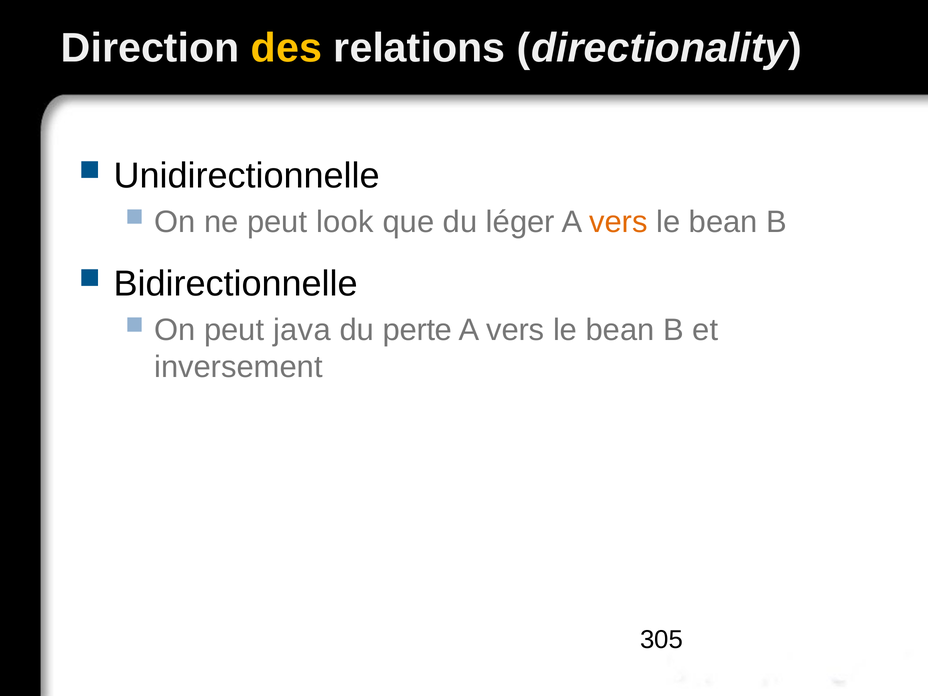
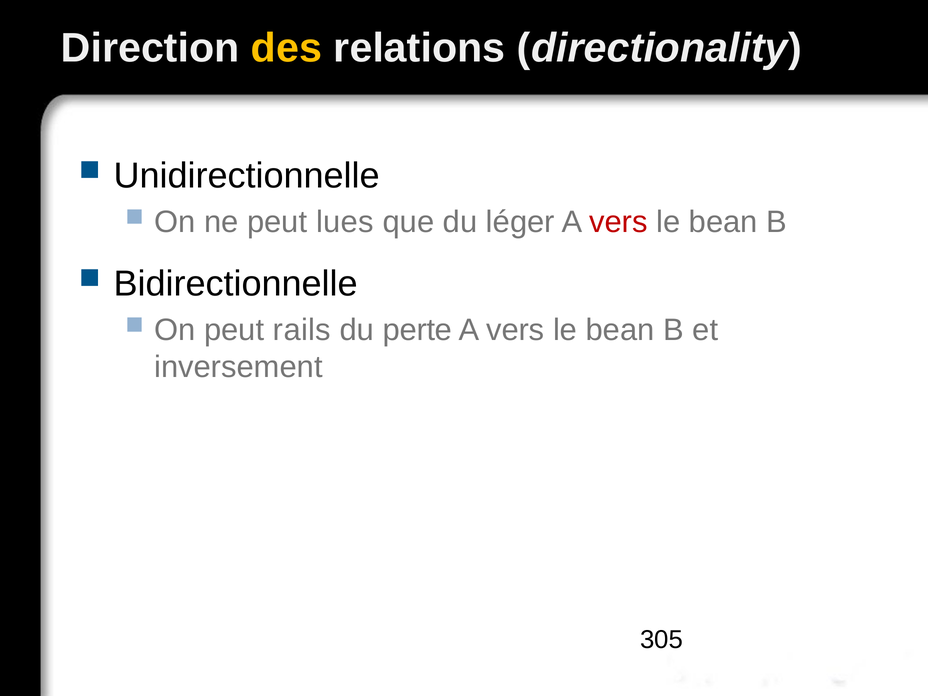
look: look -> lues (345, 222)
vers colour: orange -> red (618, 222)
java: java -> rails (302, 330)
